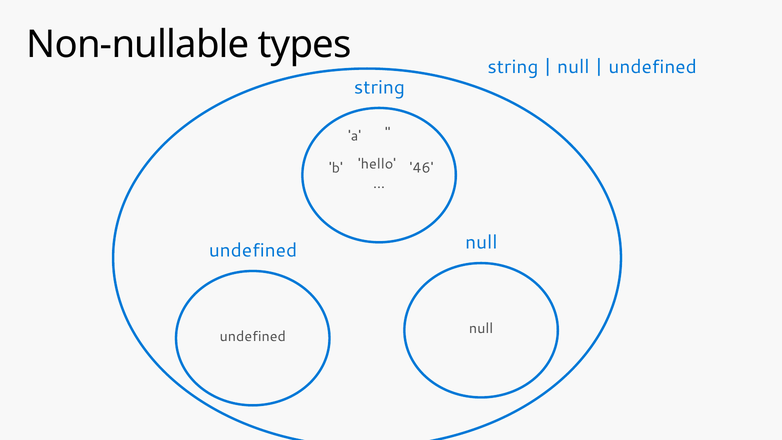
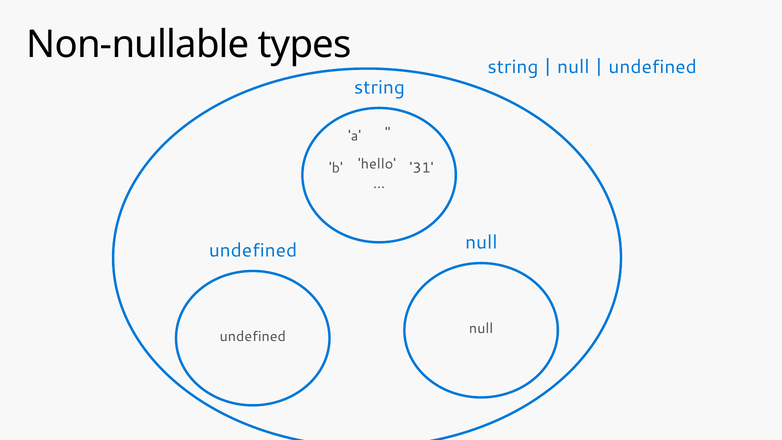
46: 46 -> 31 (422, 168)
